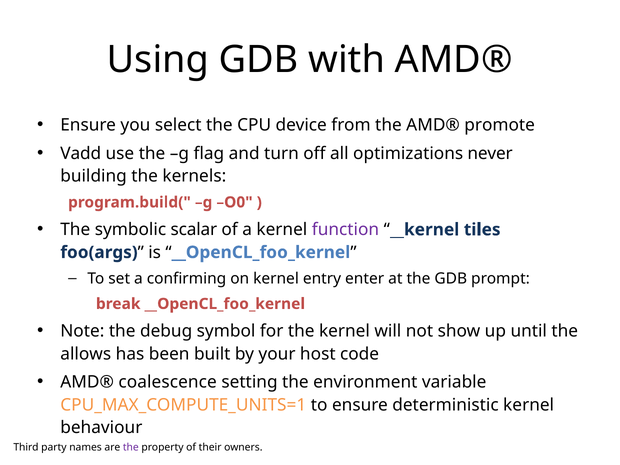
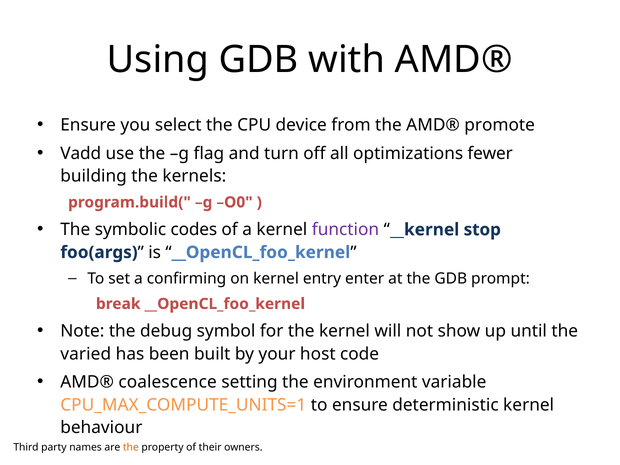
never: never -> fewer (490, 153)
scalar: scalar -> codes (194, 230)
tiles: tiles -> stop (482, 230)
allows: allows -> varied (86, 354)
the colour: purple -> orange (131, 448)
